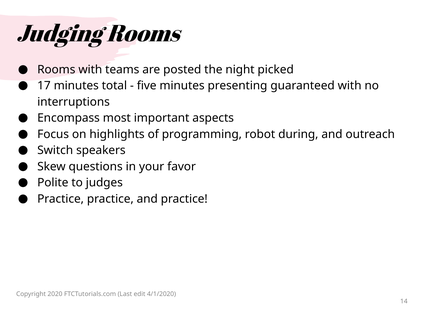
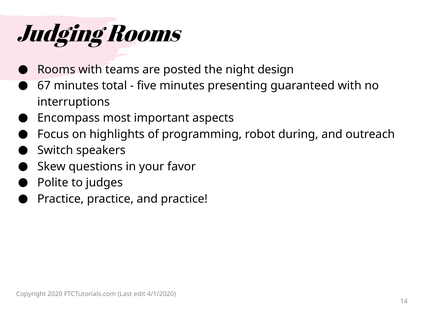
picked: picked -> design (276, 70)
17: 17 -> 67 (44, 86)
